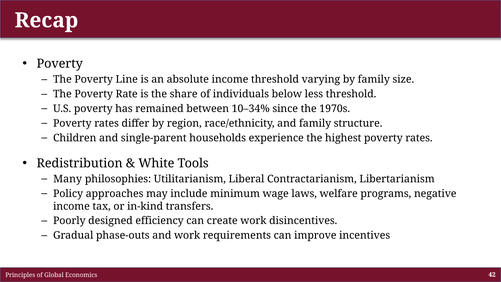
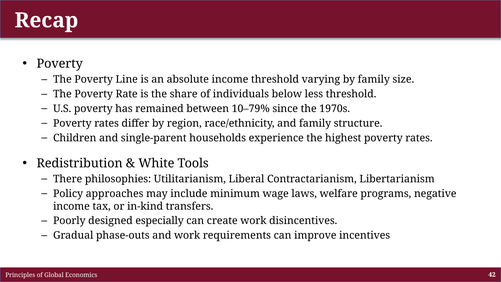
10–34%: 10–34% -> 10–79% (251, 109)
Many: Many -> There (68, 179)
efficiency: efficiency -> especially (160, 221)
